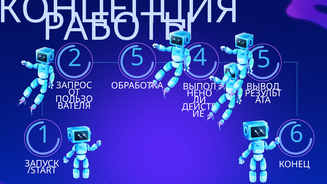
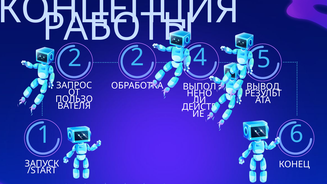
2 5: 5 -> 2 (137, 57)
